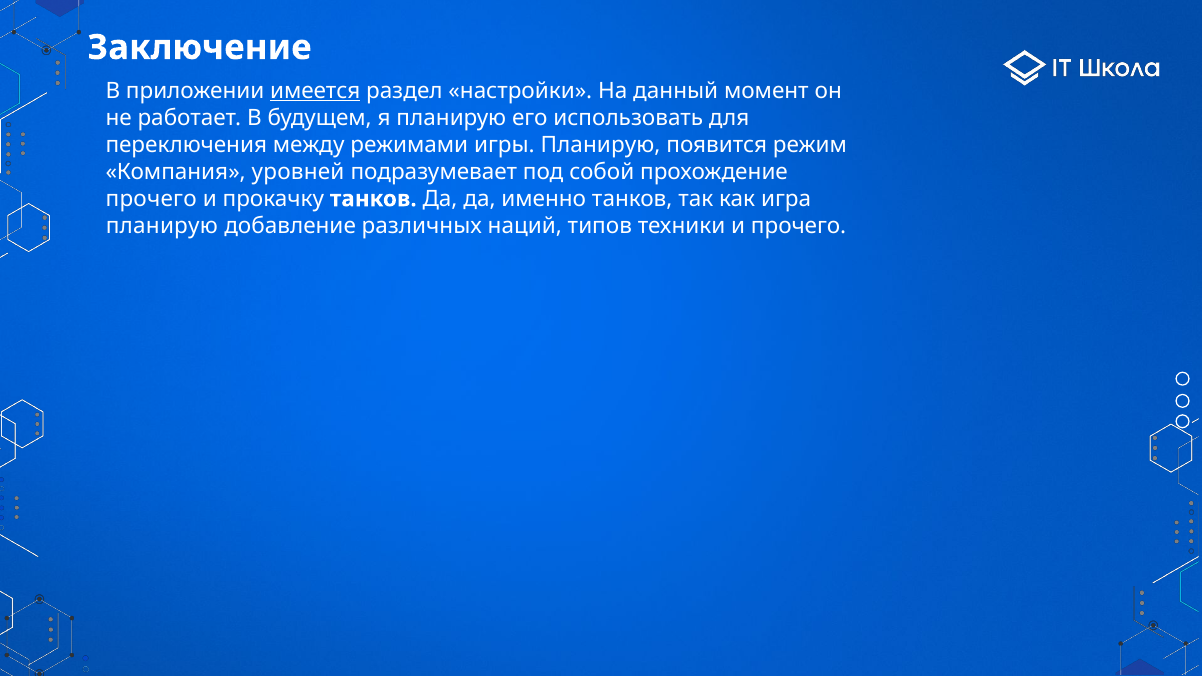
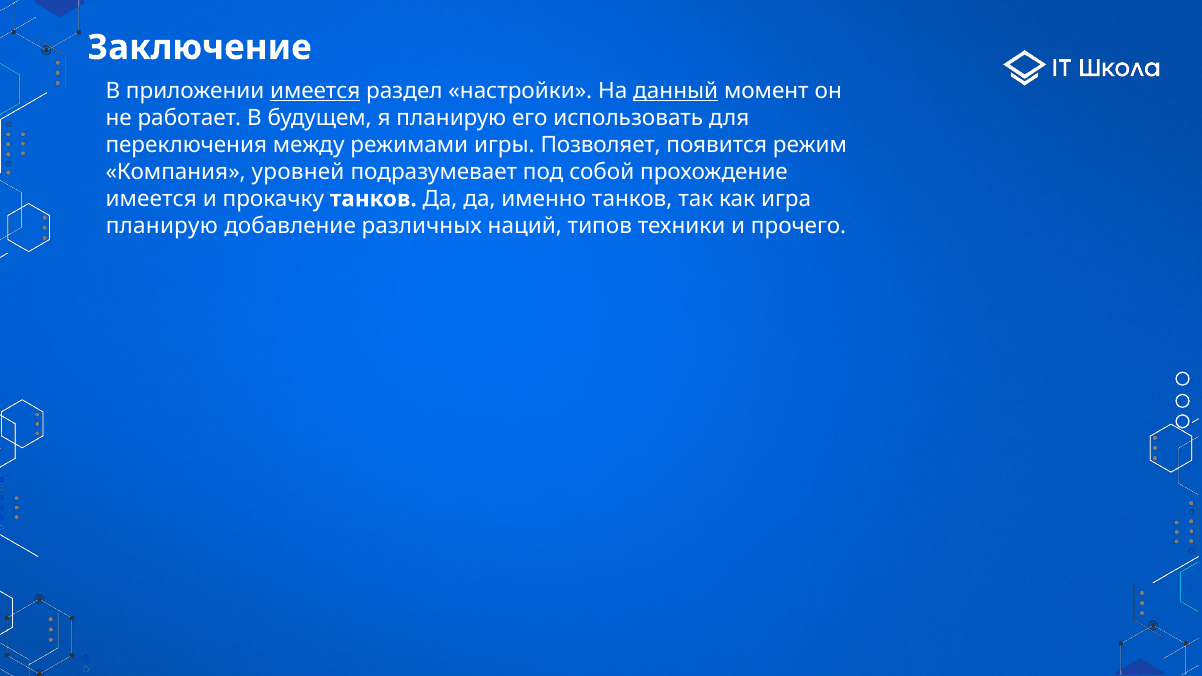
данный underline: none -> present (676, 91)
игры Планирую: Планирую -> Позволяет (601, 145)
прочего: прочего -> имеется (151, 199)
